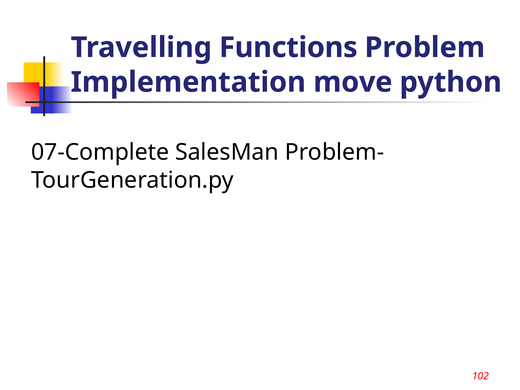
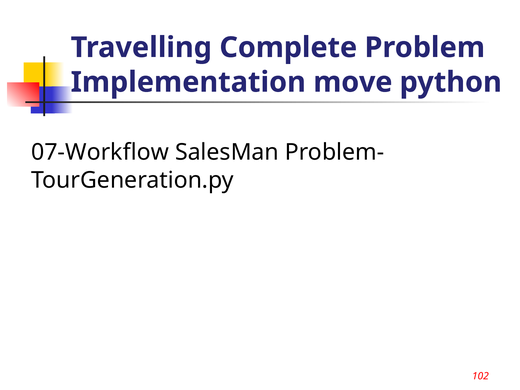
Functions: Functions -> Complete (288, 48)
07-Complete: 07-Complete -> 07-Workflow (100, 152)
